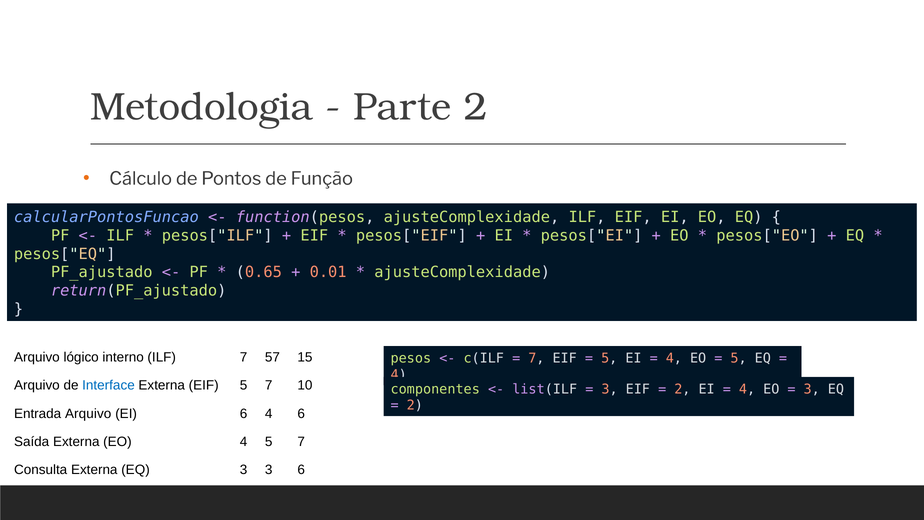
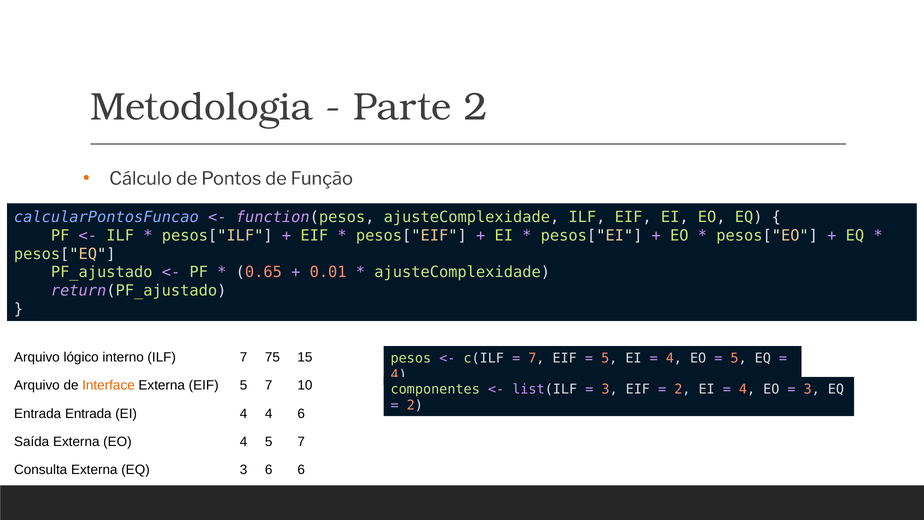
57: 57 -> 75 (272, 357)
Interface colour: blue -> orange (108, 385)
Entrada Arquivo: Arquivo -> Entrada (88, 413)
EI 6: 6 -> 4 (244, 413)
3 3: 3 -> 6 (269, 470)
